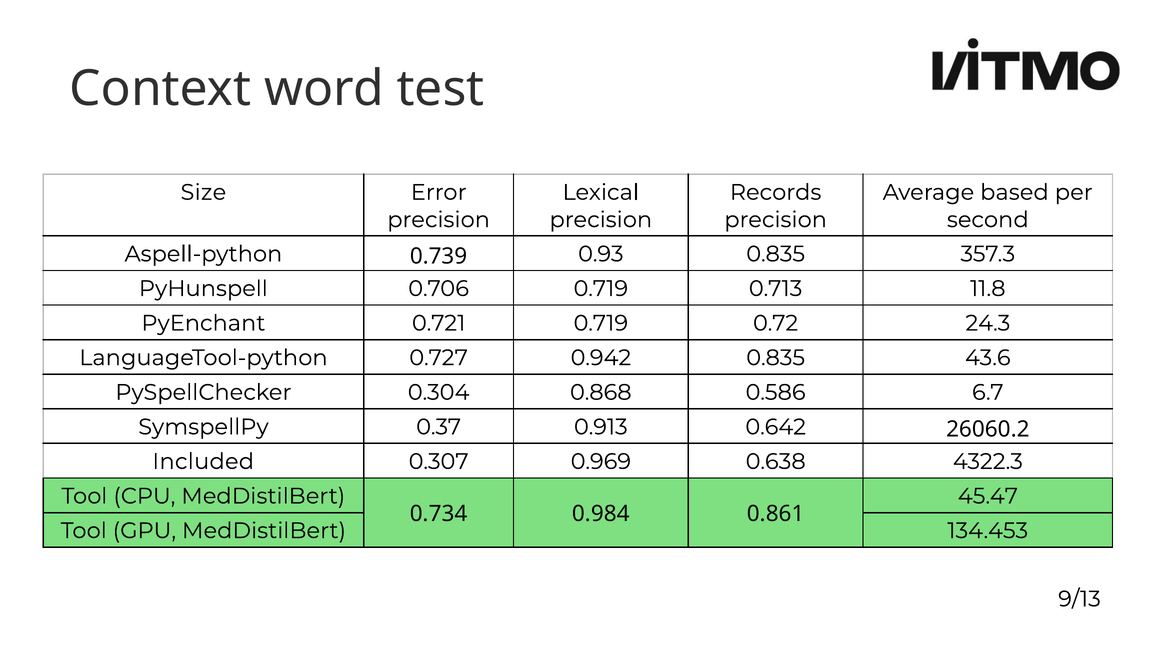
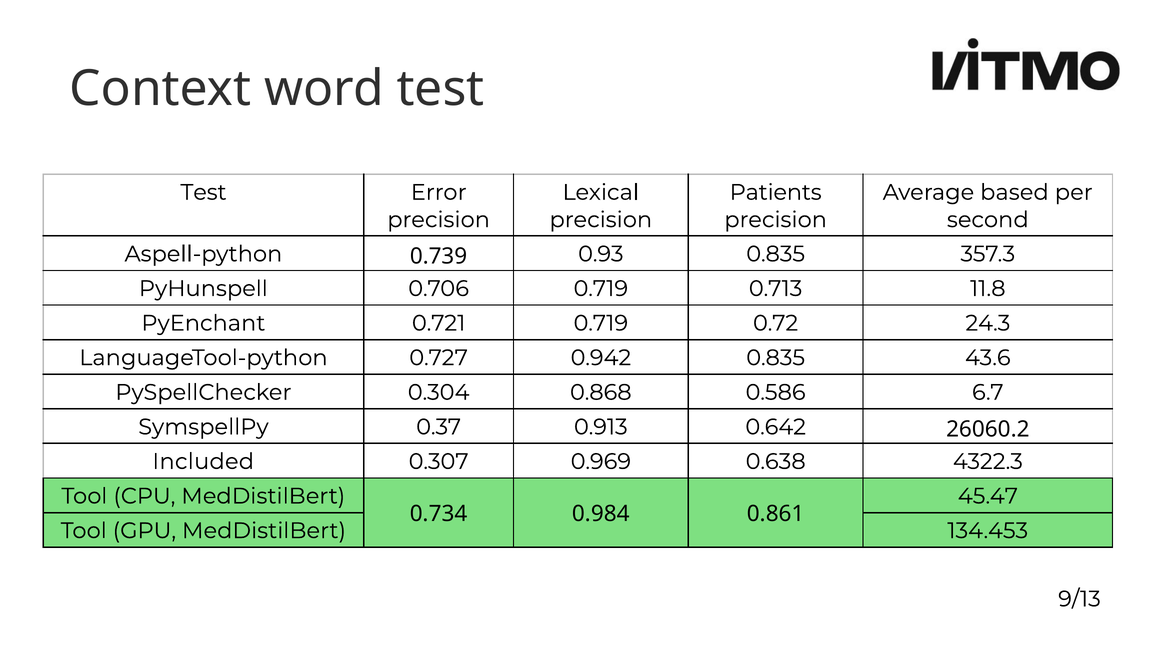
Size: Size -> Test (204, 192)
Records: Records -> Patients (776, 192)
